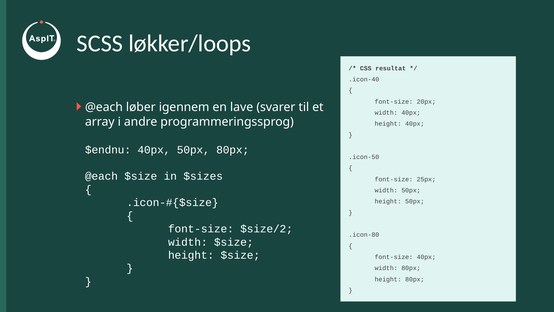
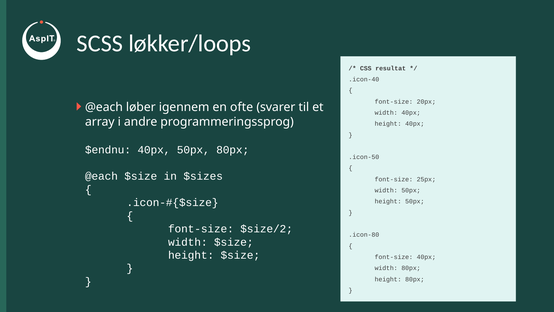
lave: lave -> ofte (242, 107)
